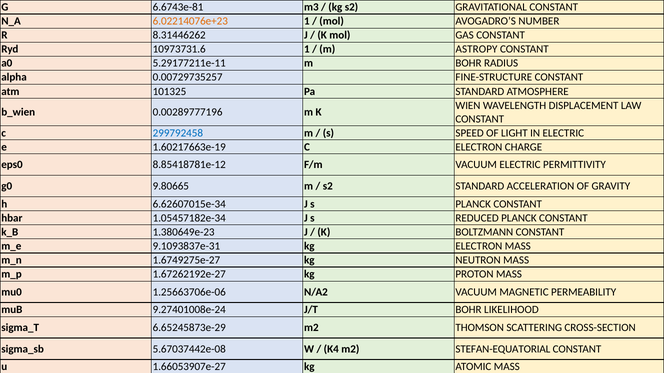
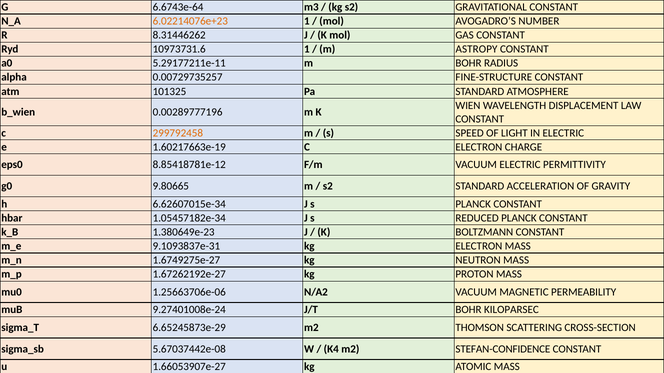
6.6743e-81: 6.6743e-81 -> 6.6743e-64 (178, 7)
299792458 colour: blue -> orange (178, 133)
LIKELIHOOD: LIKELIHOOD -> KILOPARSEC (511, 310)
STEFAN-EQUATORIAL: STEFAN-EQUATORIAL -> STEFAN-CONFIDENCE (503, 349)
